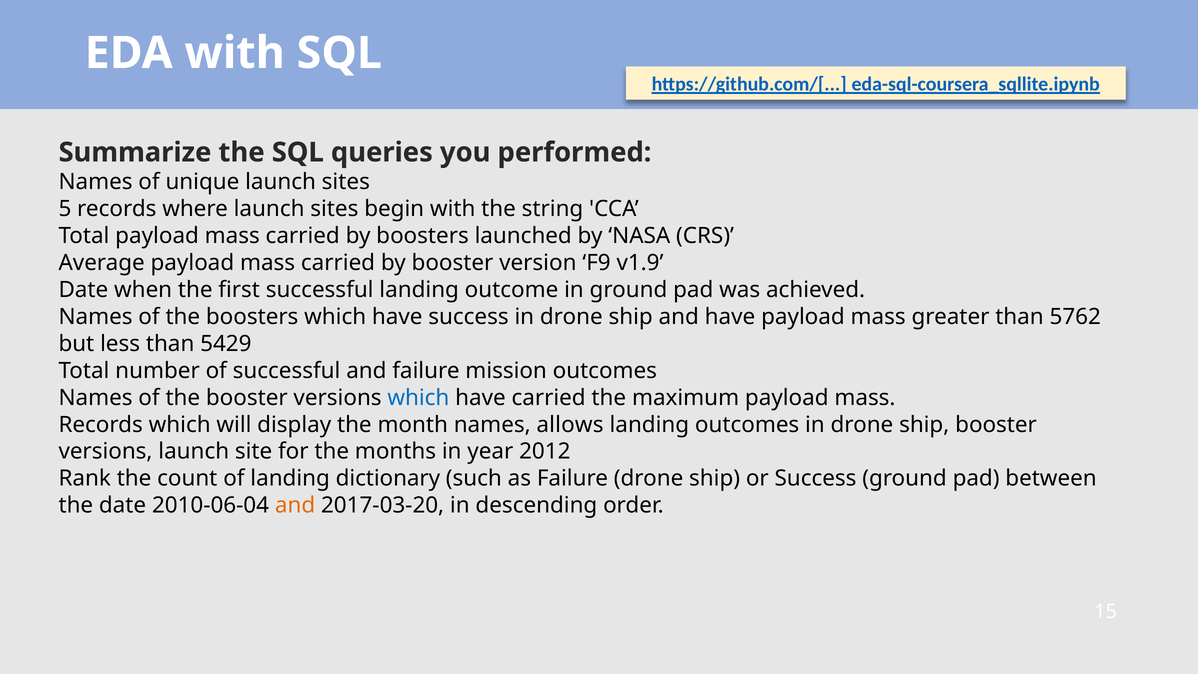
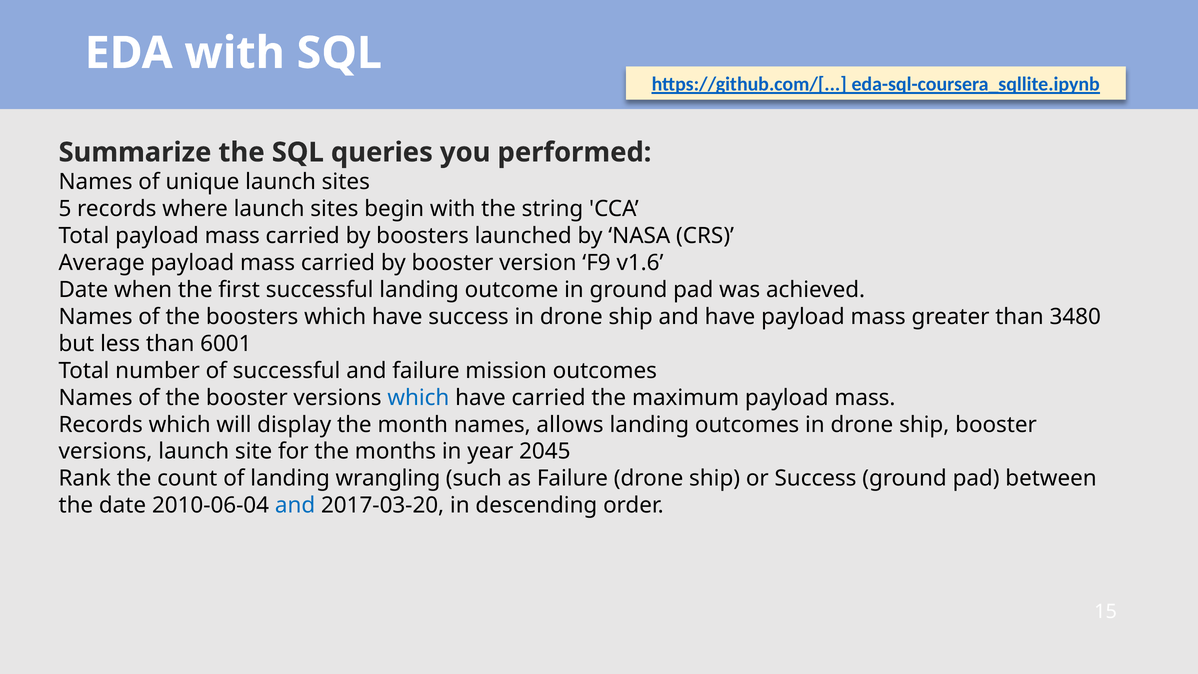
v1.9: v1.9 -> v1.6 (640, 263)
5762: 5762 -> 3480 (1075, 317)
5429: 5429 -> 6001 (226, 344)
2012: 2012 -> 2045 (545, 451)
dictionary: dictionary -> wrangling (388, 478)
and colour: orange -> blue (295, 505)
